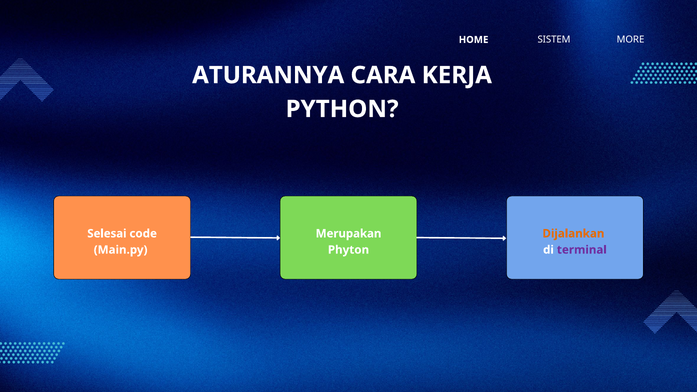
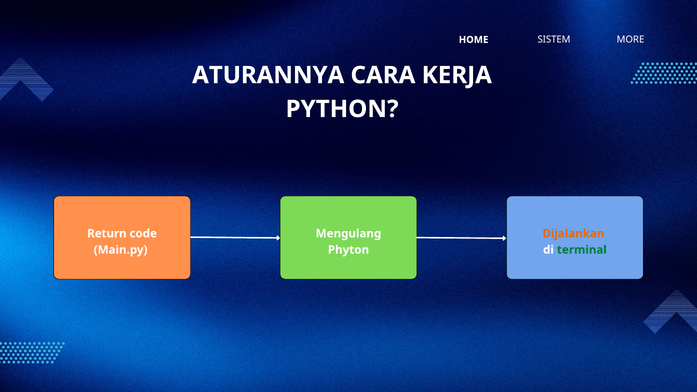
Selesai: Selesai -> Return (107, 234)
Merupakan: Merupakan -> Mengulang (348, 234)
terminal colour: purple -> green (582, 250)
